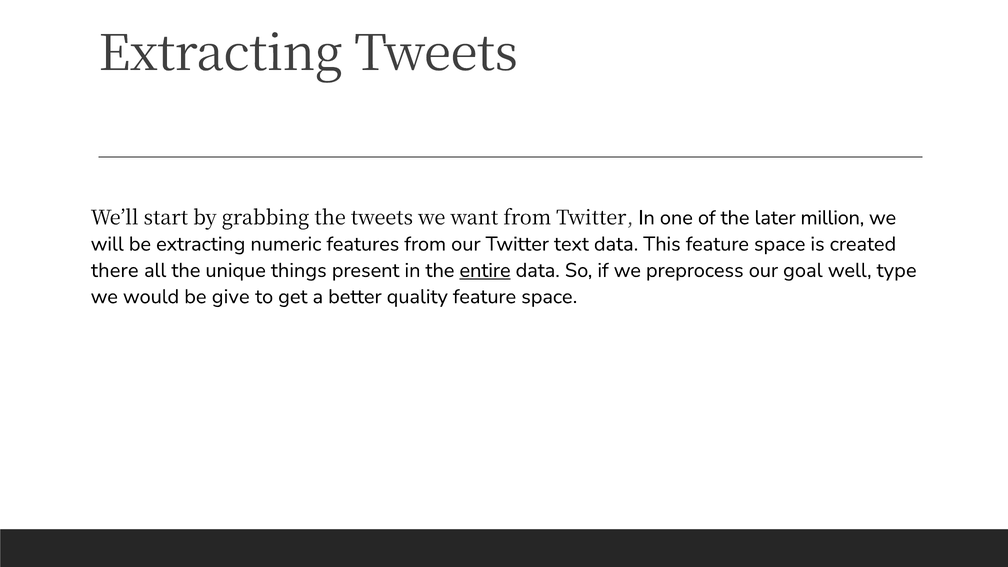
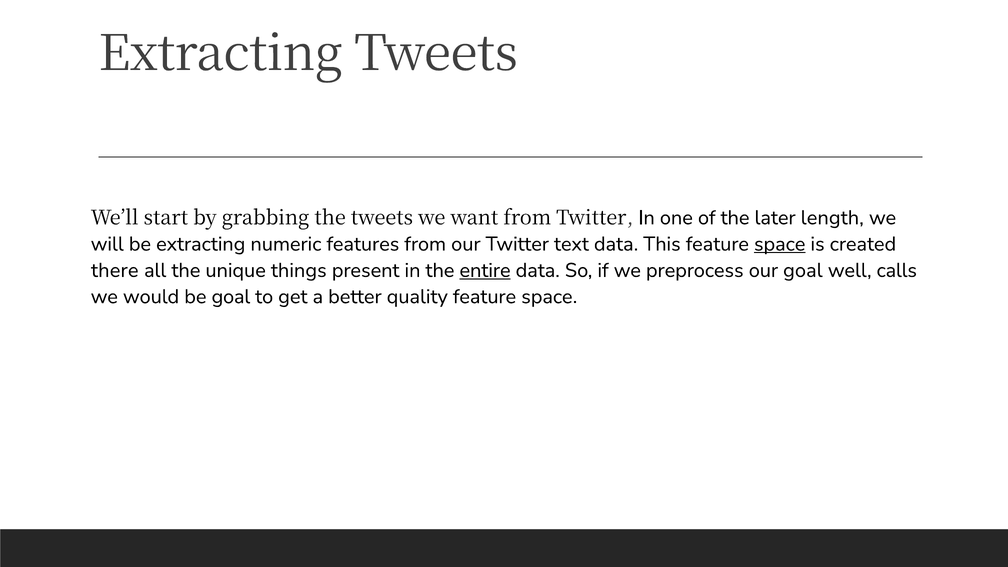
million: million -> length (832, 218)
space underline: none -> present (780, 244)
type: type -> calls (897, 270)
be give: give -> goal (231, 297)
